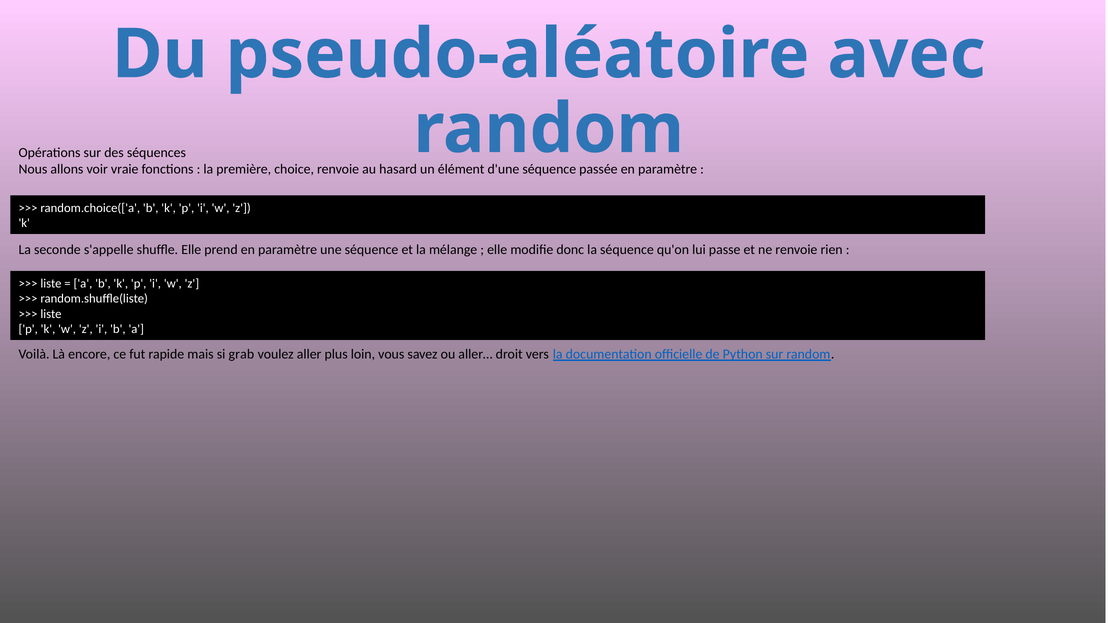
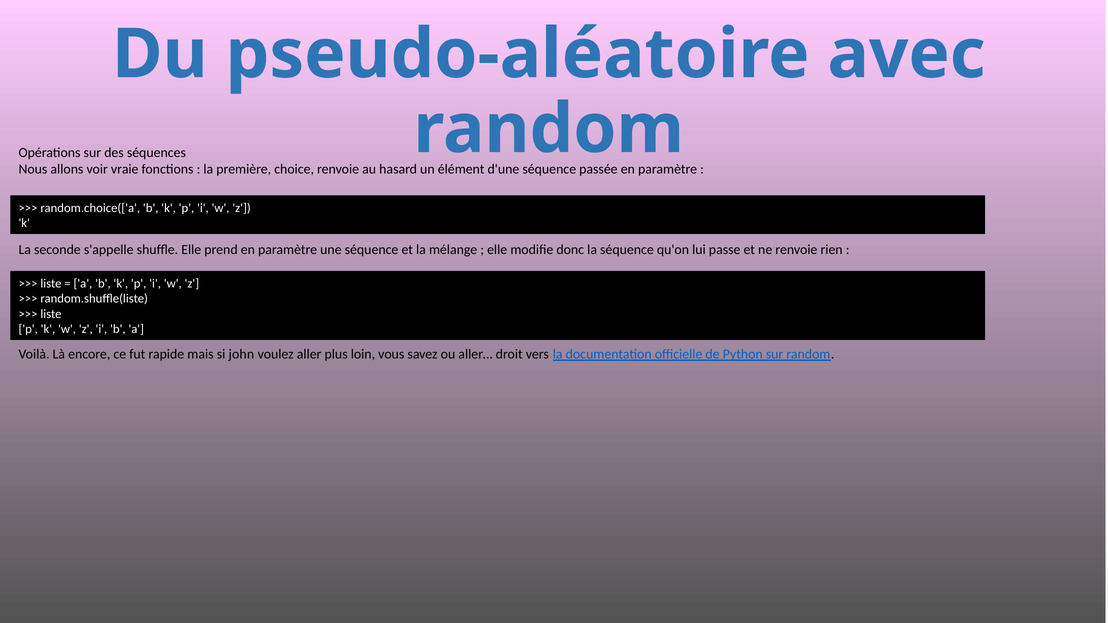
grab: grab -> john (241, 354)
